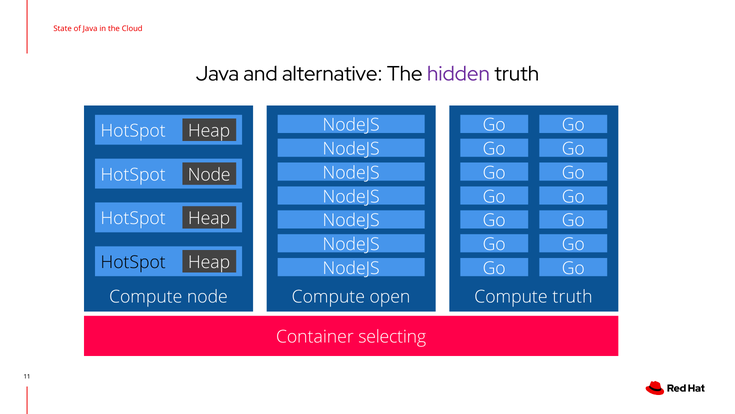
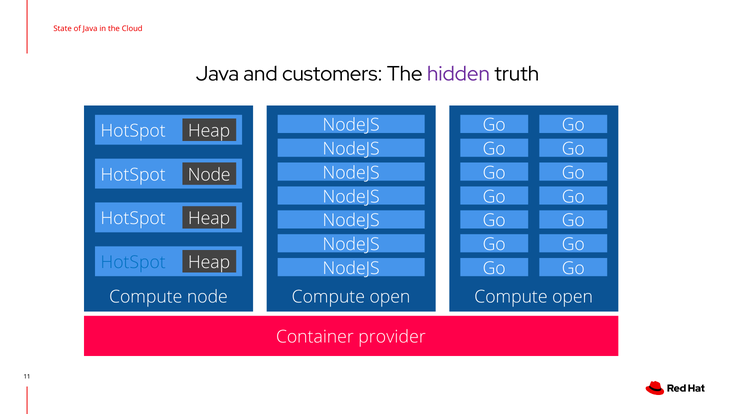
alternative: alternative -> customers (332, 74)
HotSpot colour: black -> blue (133, 262)
truth: truth -> open (573, 296)
selecting: selecting -> provider (392, 337)
